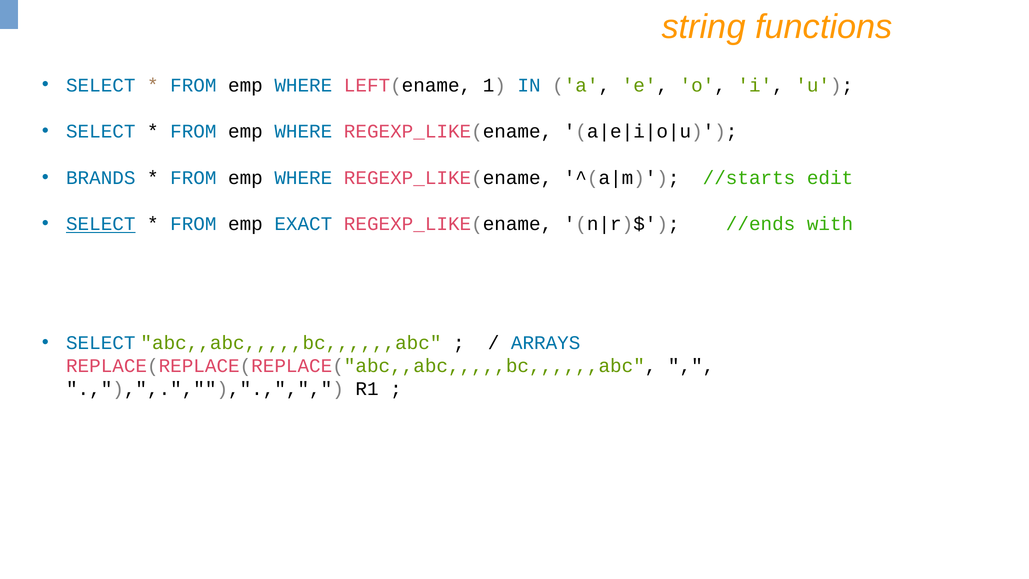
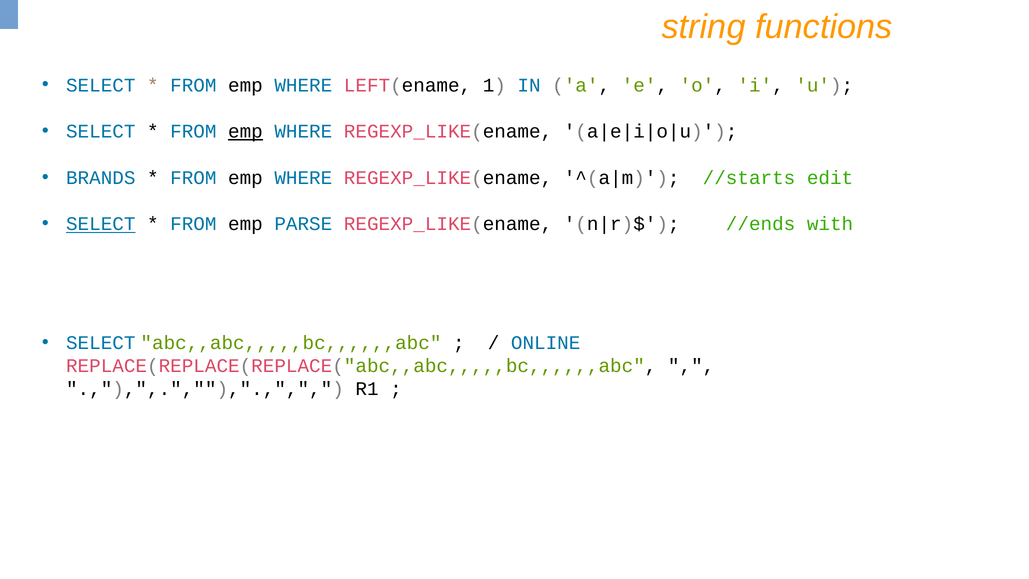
emp underline: none -> present (245, 131)
EXACT: EXACT -> PARSE (303, 224)
ARRAYS: ARRAYS -> ONLINE (546, 343)
